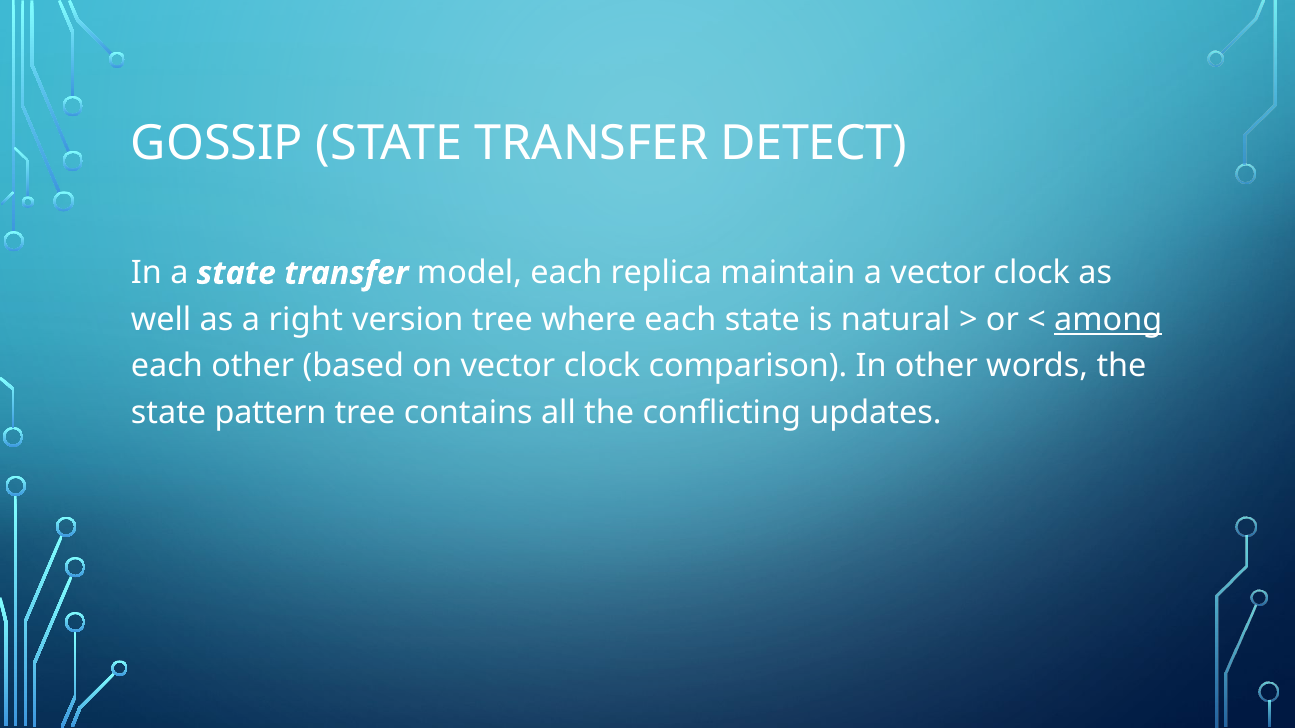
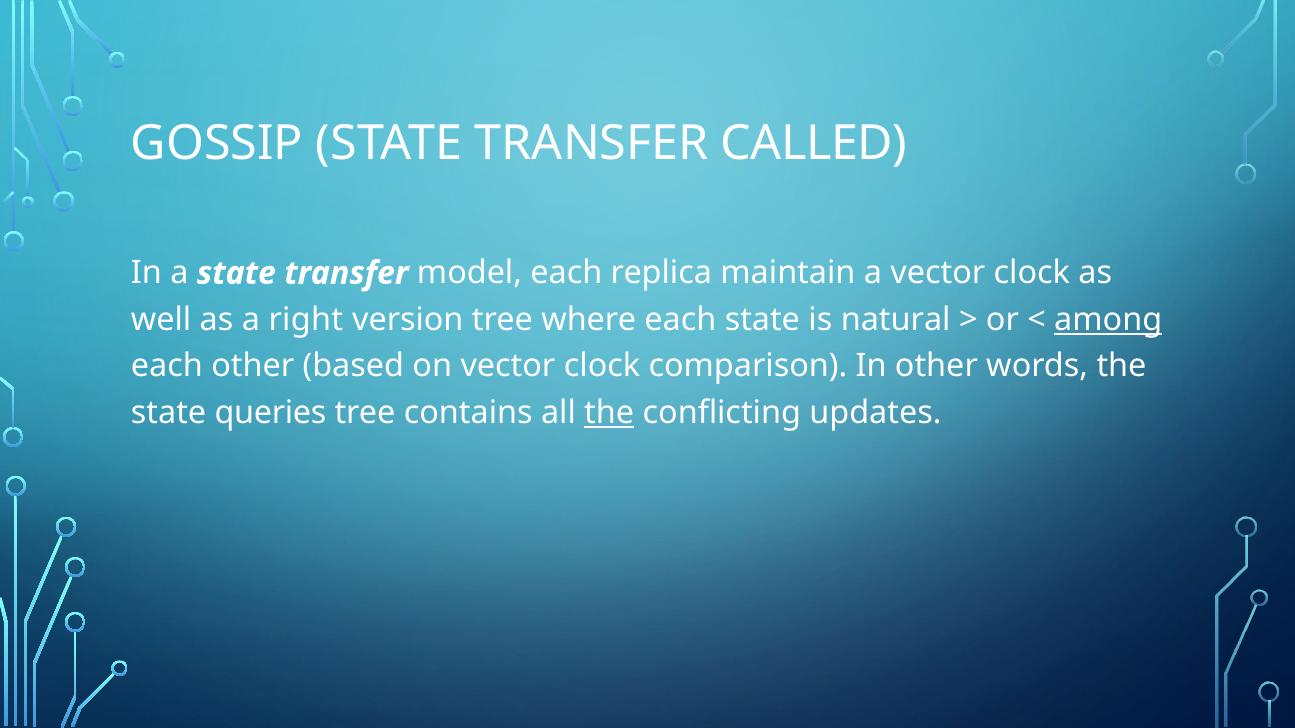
DETECT: DETECT -> CALLED (814, 144)
pattern: pattern -> queries (271, 413)
the underline: none -> present (609, 413)
